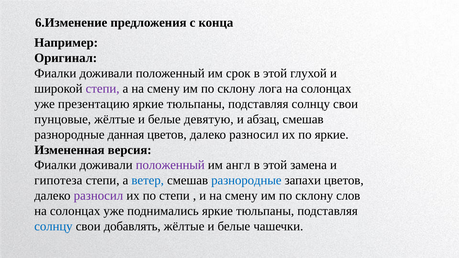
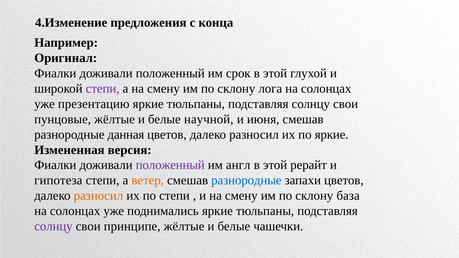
6.Изменение: 6.Изменение -> 4.Изменение (71, 23)
девятую: девятую -> научной (209, 119)
абзац: абзац -> июня (263, 119)
замена: замена -> рерайт (309, 165)
ветер colour: blue -> orange (148, 181)
разносил colour: purple -> orange (98, 196)
слов: слов -> база (348, 196)
солнцу colour: blue -> purple (53, 226)
добавлять: добавлять -> принципе (132, 226)
